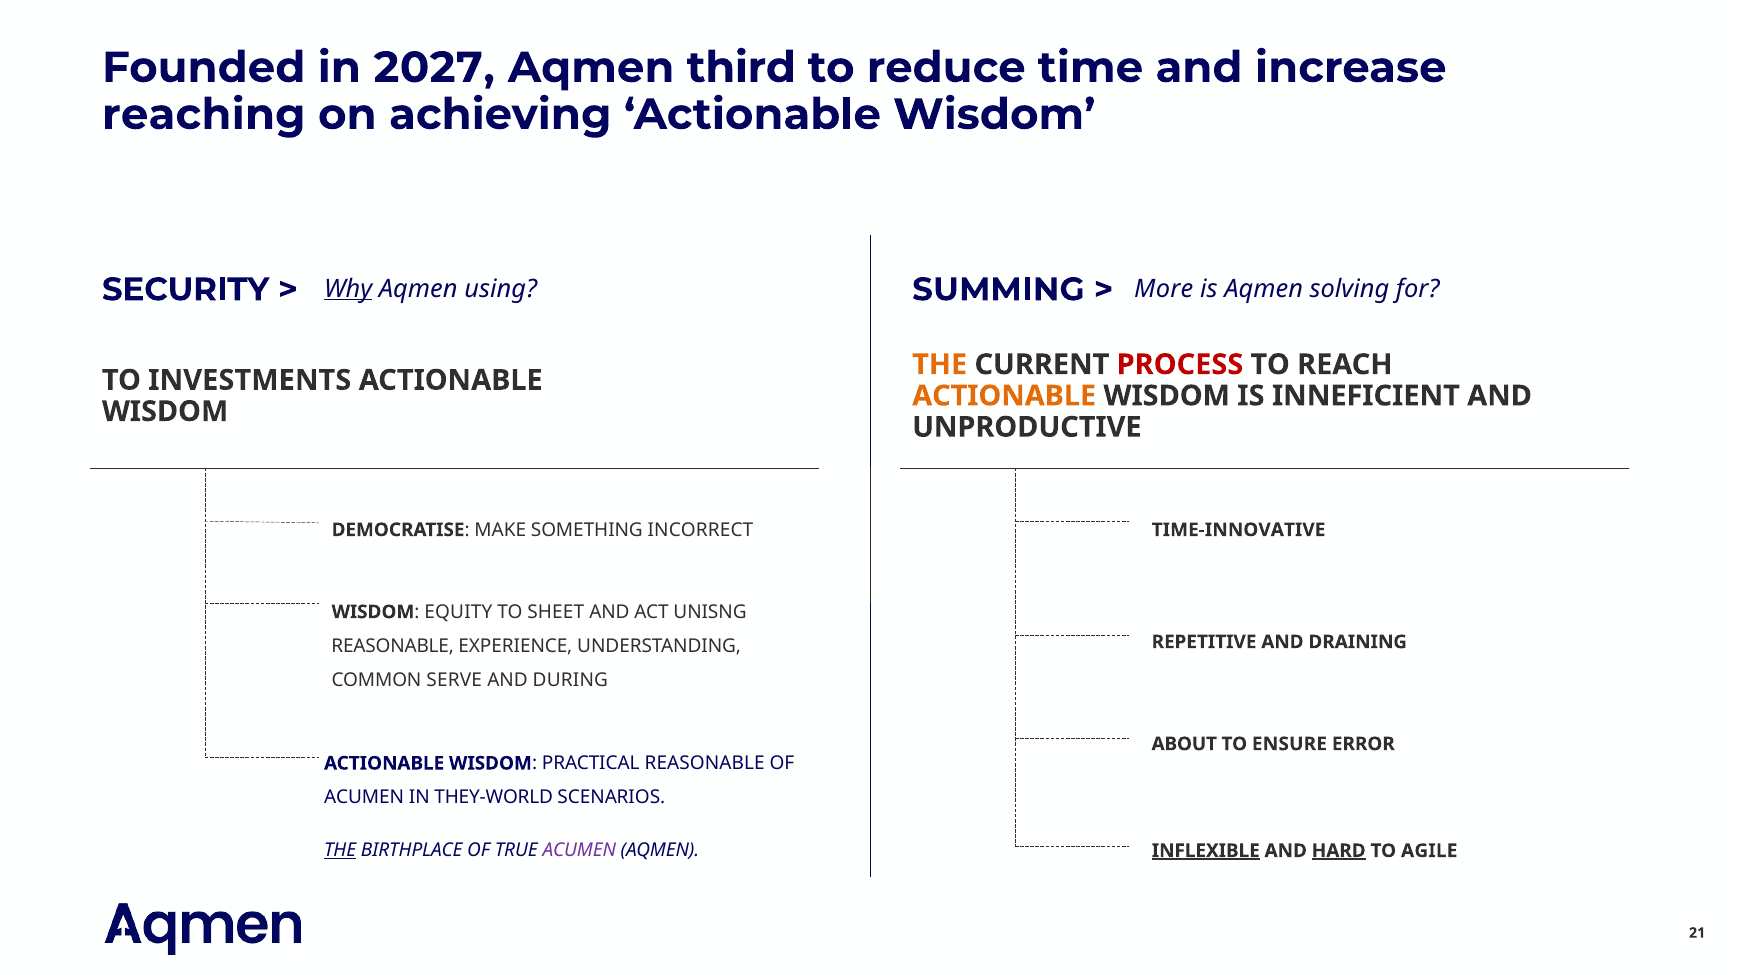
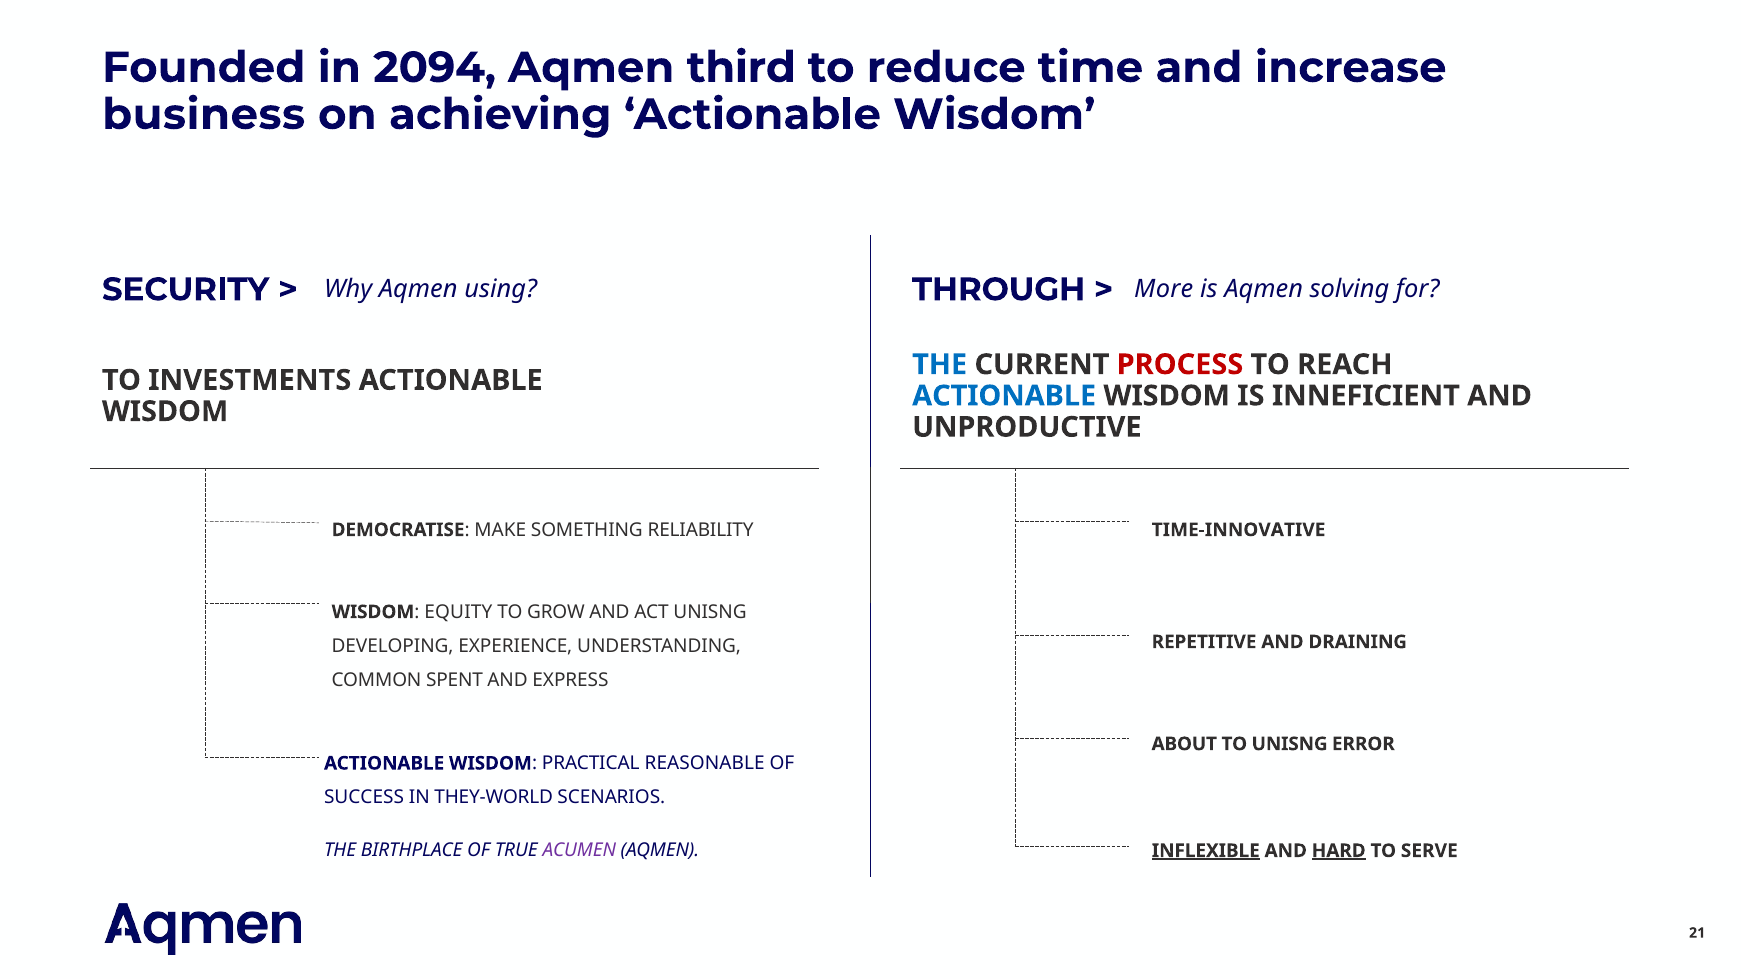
2027: 2027 -> 2094 (435, 68)
reaching: reaching -> business (204, 115)
Why underline: present -> none (348, 289)
SUMMING: SUMMING -> THROUGH (999, 290)
THE colour: orange -> blue (940, 365)
ACTIONABLE colour: orange -> blue (1004, 396)
INCORRECT: INCORRECT -> RELIABILITY (701, 530)
SHEET: SHEET -> GROW (556, 612)
REASONABLE: REASONABLE -> DEVELOPING (393, 646)
SERVE: SERVE -> SPENT (454, 681)
DURING: DURING -> EXPRESS (570, 681)
TO ENSURE: ENSURE -> UNISNG (1290, 744)
ACUMEN: ACUMEN -> SUCCESS (364, 798)
THE underline: present -> none (340, 850)
AGILE: AGILE -> SERVE (1429, 851)
